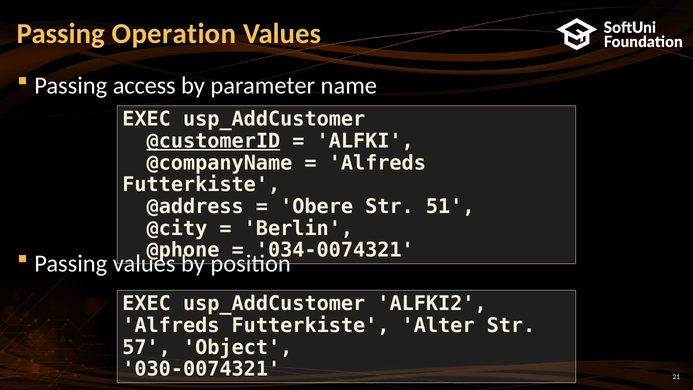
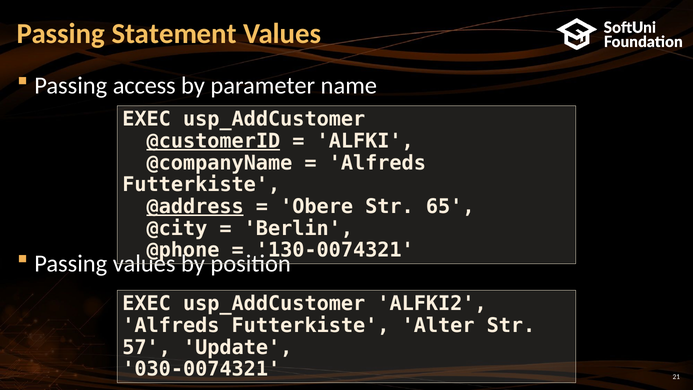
Operation: Operation -> Statement (174, 34)
@address underline: none -> present (195, 206)
51: 51 -> 65 (450, 206)
034-0074321: 034-0074321 -> 130-0074321 (335, 250)
Object: Object -> Update (238, 347)
